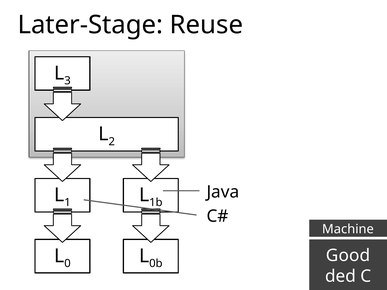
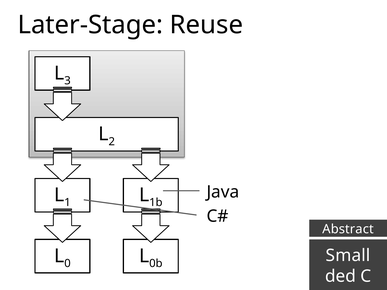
Machine: Machine -> Abstract (348, 229)
Good: Good -> Small (348, 256)
